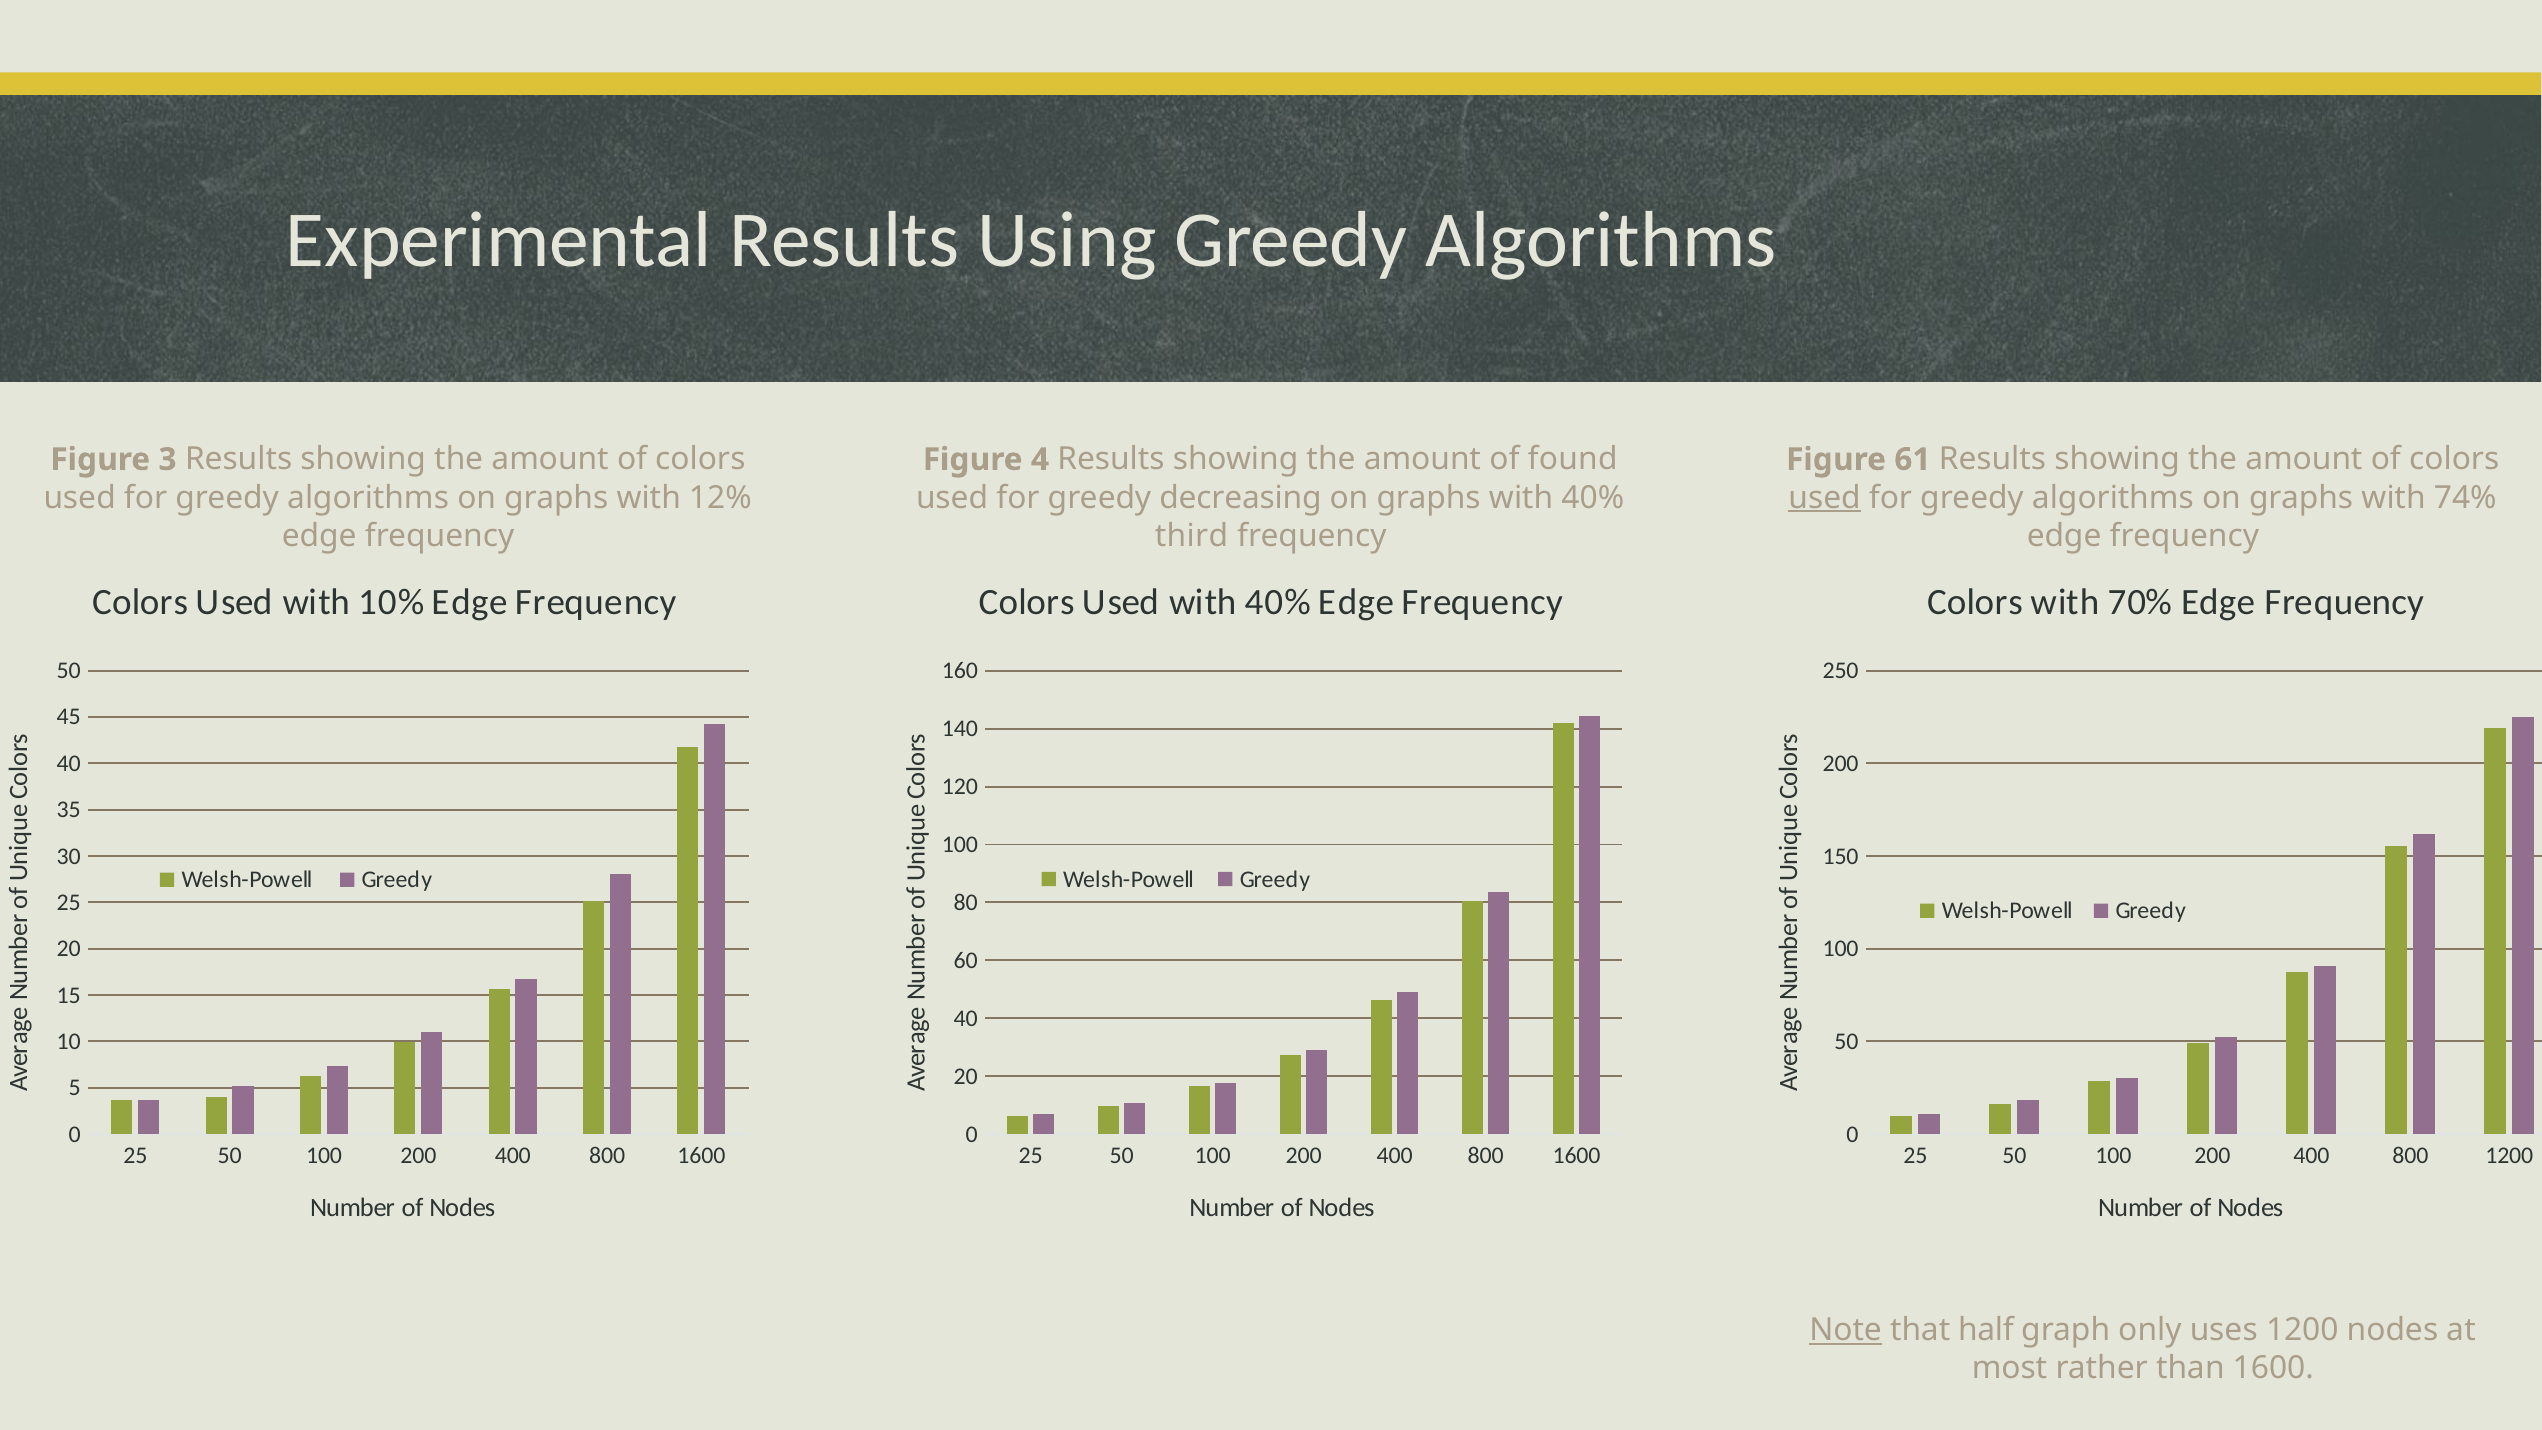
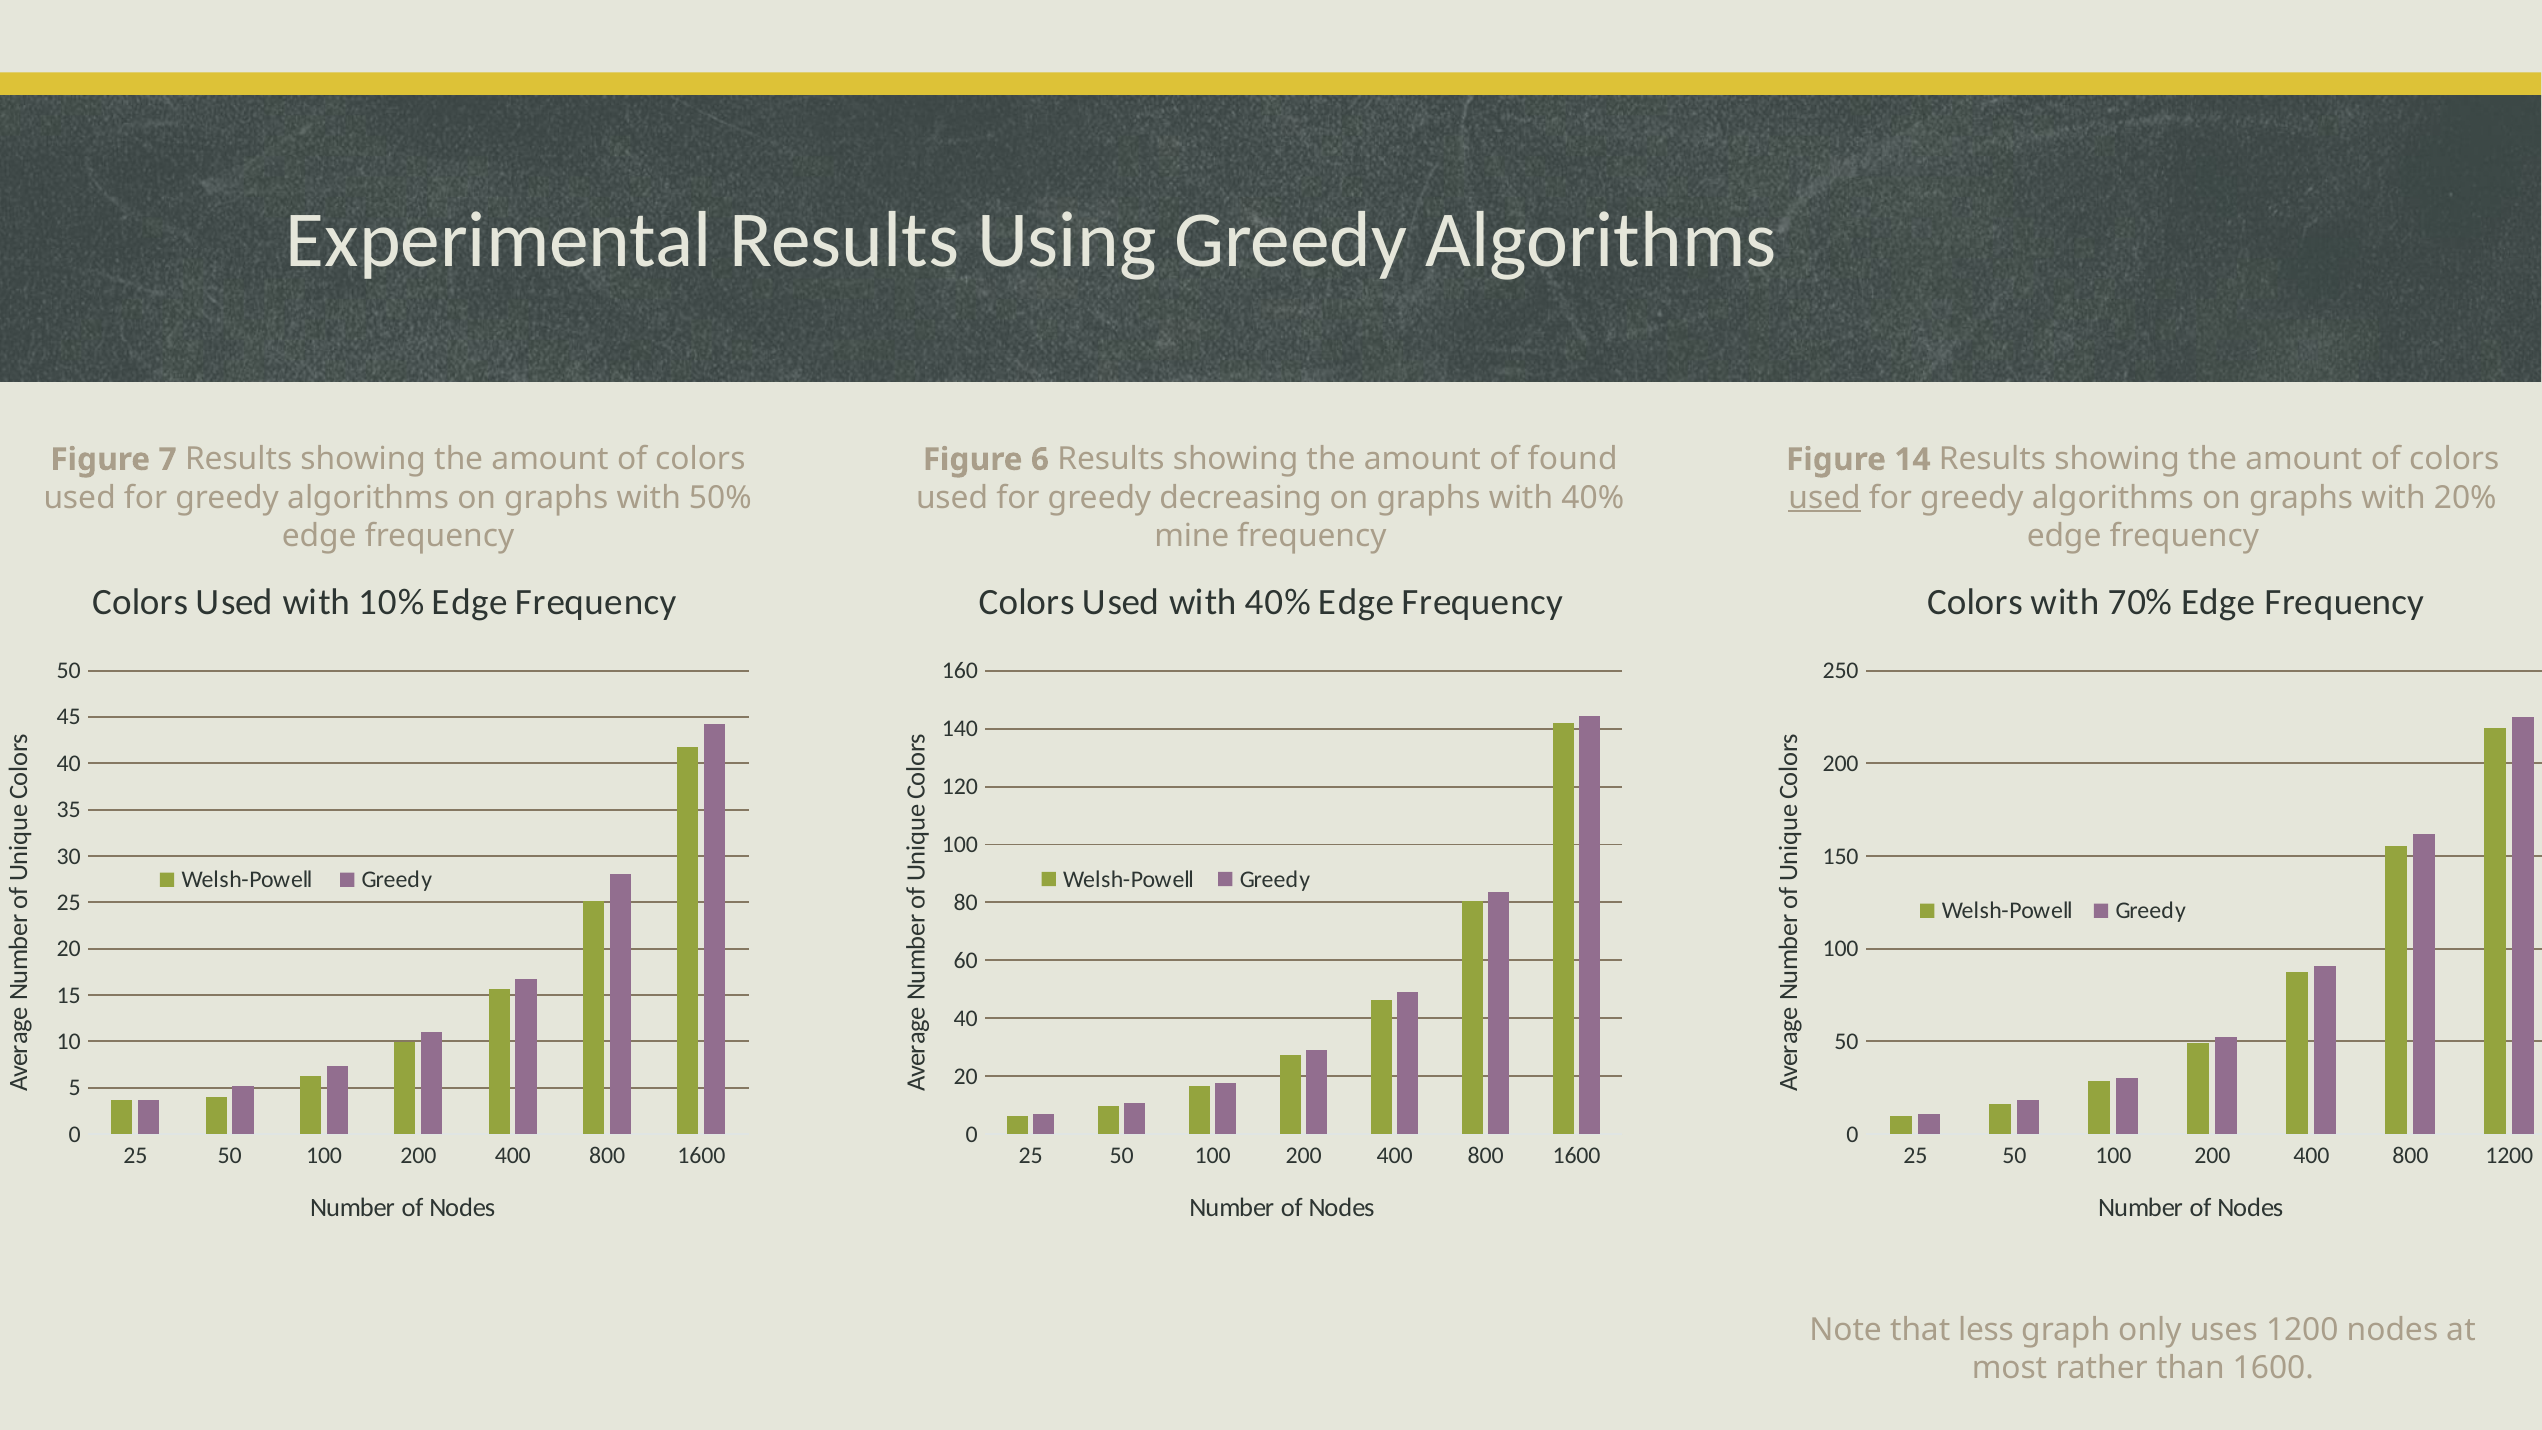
3: 3 -> 7 (168, 459)
4: 4 -> 6 (1040, 459)
61: 61 -> 14 (1912, 459)
12%: 12% -> 50% (720, 498)
74%: 74% -> 20% (2465, 498)
third: third -> mine (1192, 536)
Note underline: present -> none (1846, 1330)
half: half -> less (1986, 1330)
